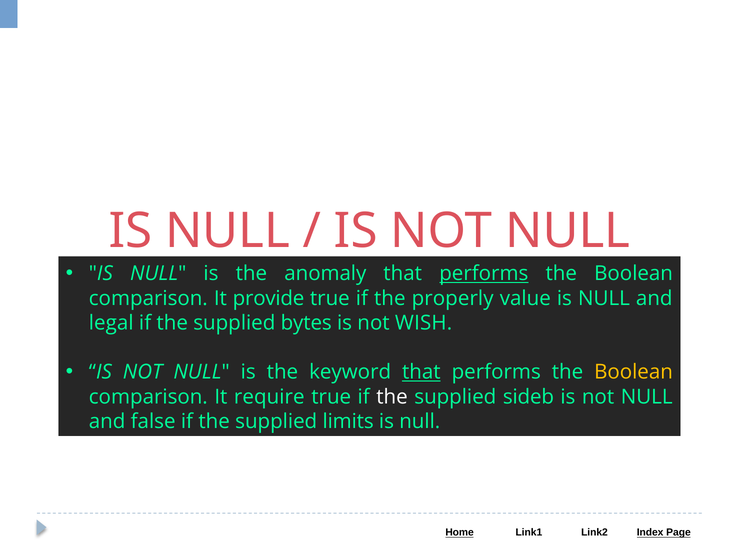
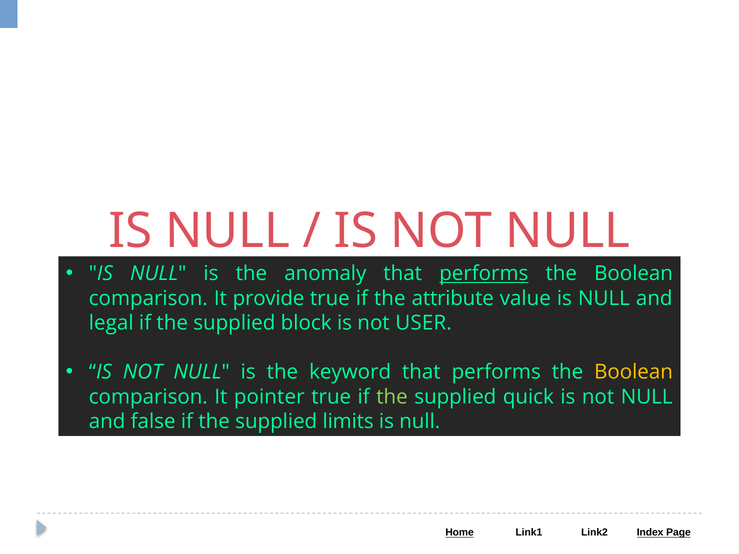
properly: properly -> attribute (453, 298)
bytes: bytes -> block (306, 323)
WISH: WISH -> USER (424, 323)
that underline: present -> none (421, 372)
require: require -> pointer (269, 397)
the colour: white -> light green (392, 397)
sideb: sideb -> quick (528, 397)
